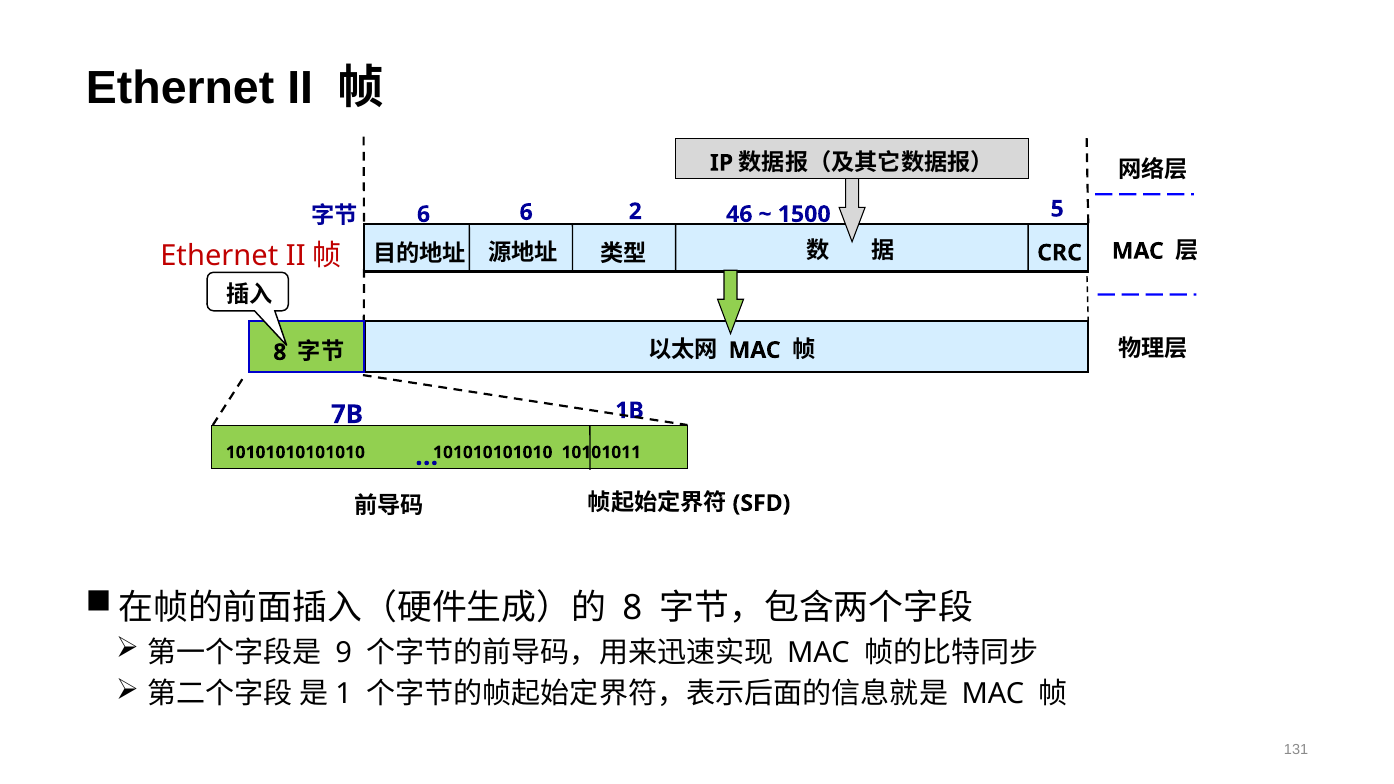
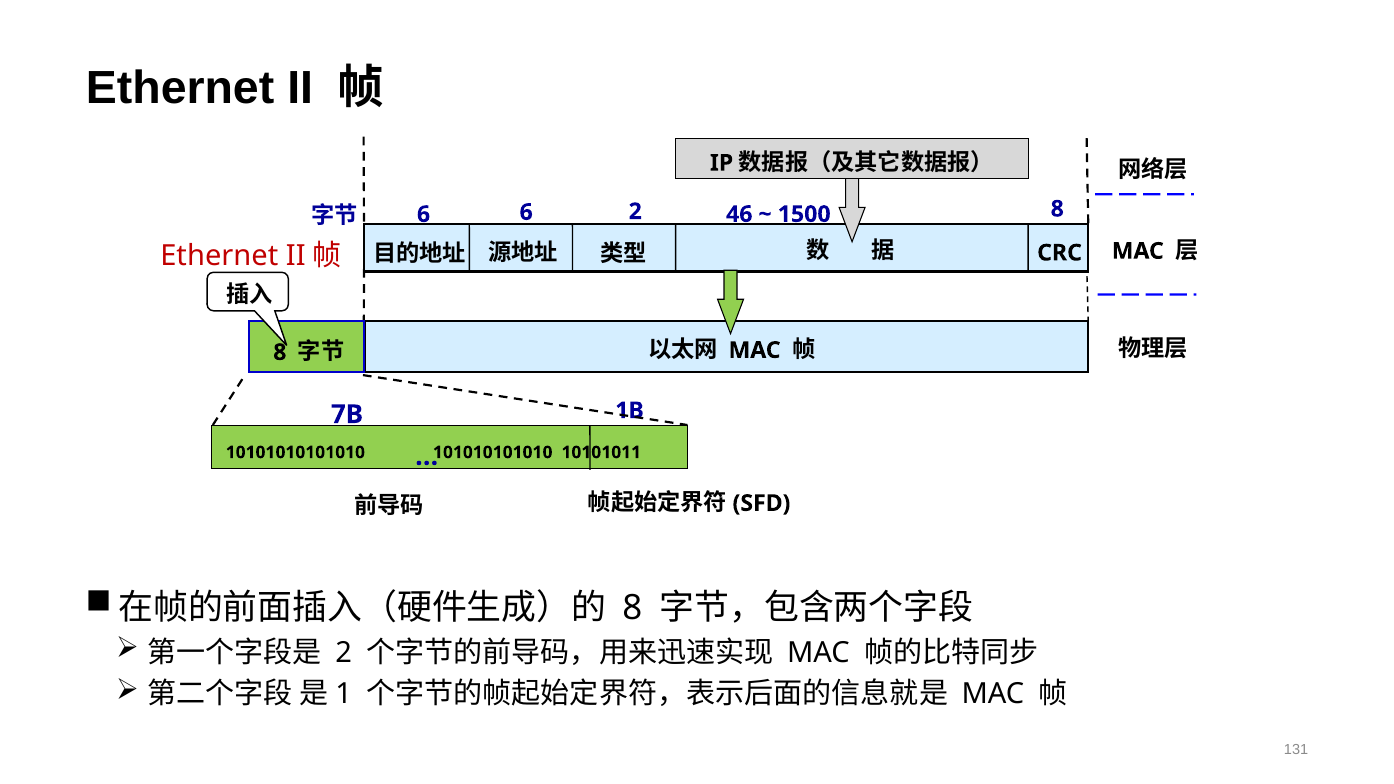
2 5: 5 -> 8 (1057, 209)
9: 9 -> 2 (344, 653)
